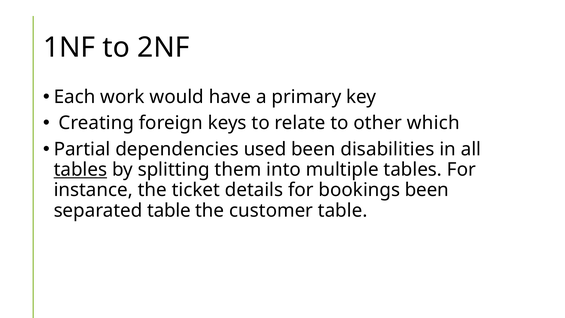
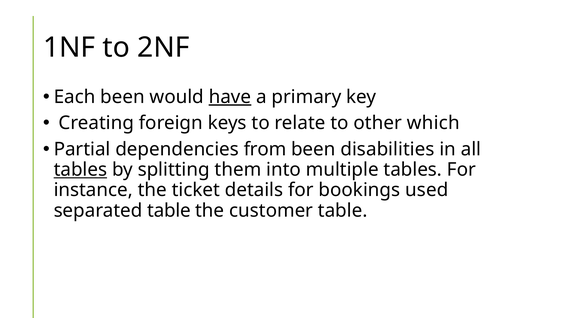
Each work: work -> been (122, 97)
have underline: none -> present (230, 97)
used: used -> from (265, 149)
bookings been: been -> used (427, 190)
